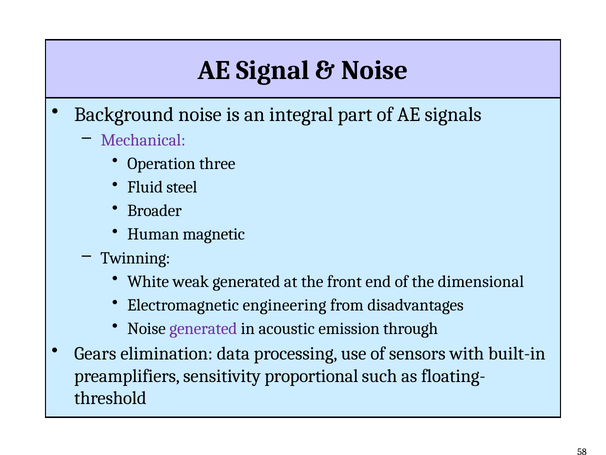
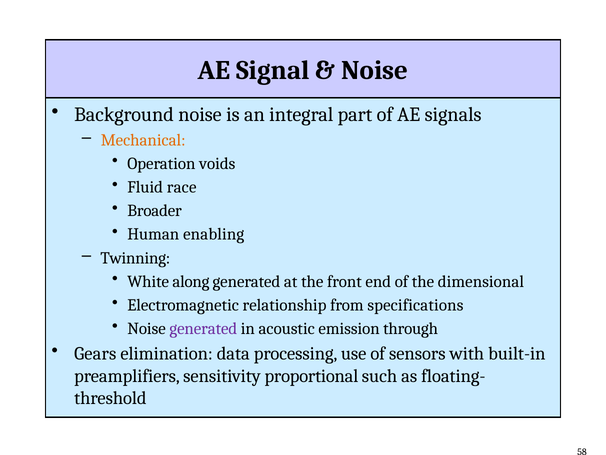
Mechanical colour: purple -> orange (143, 140)
three: three -> voids (217, 163)
steel: steel -> race (182, 187)
magnetic: magnetic -> enabling (214, 234)
weak: weak -> along (191, 281)
engineering: engineering -> relationship (285, 305)
disadvantages: disadvantages -> specifications (415, 305)
